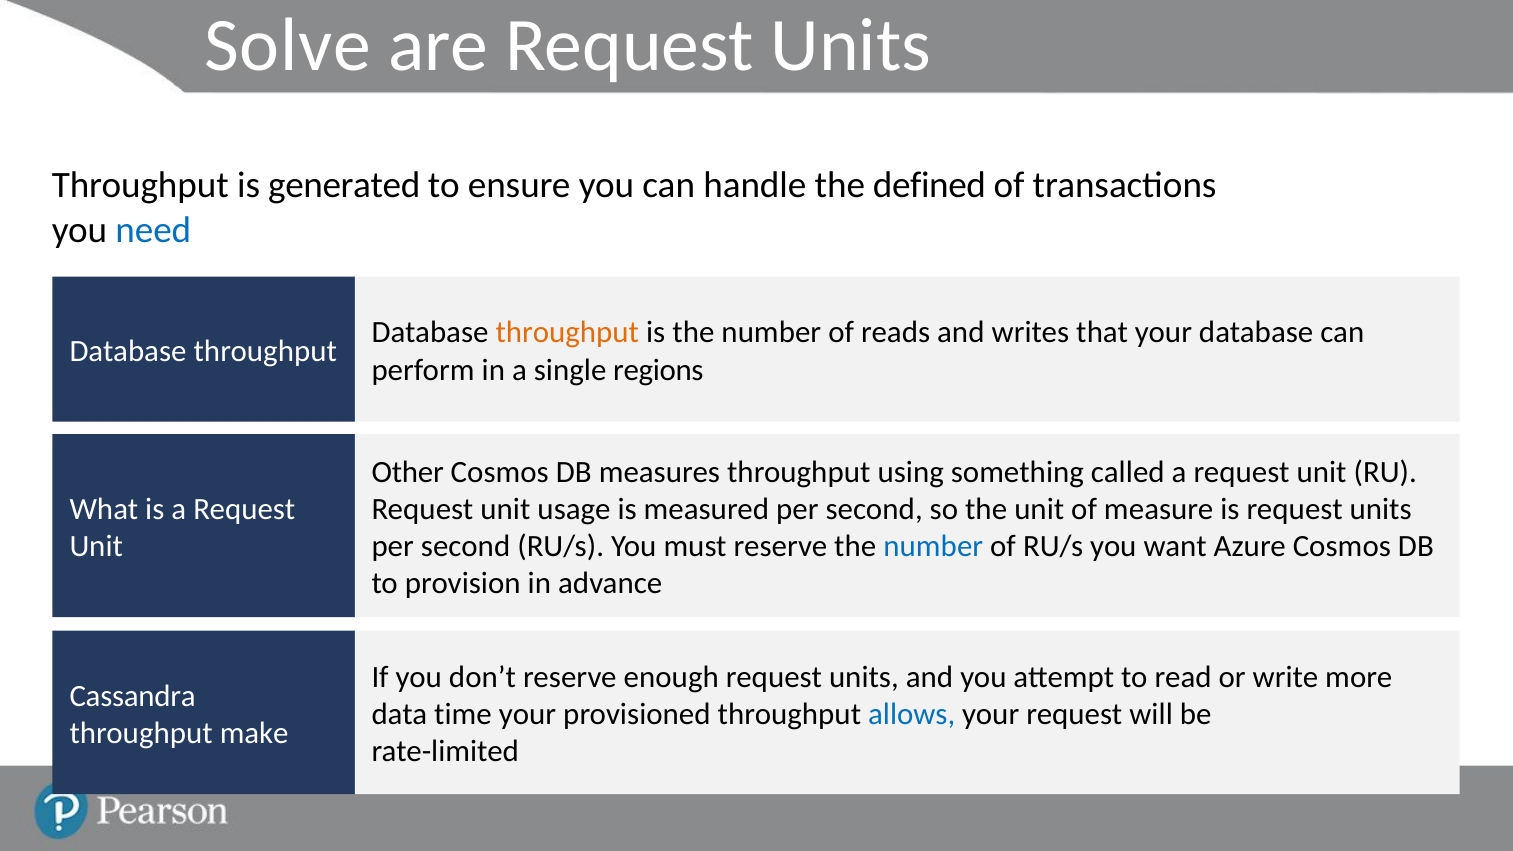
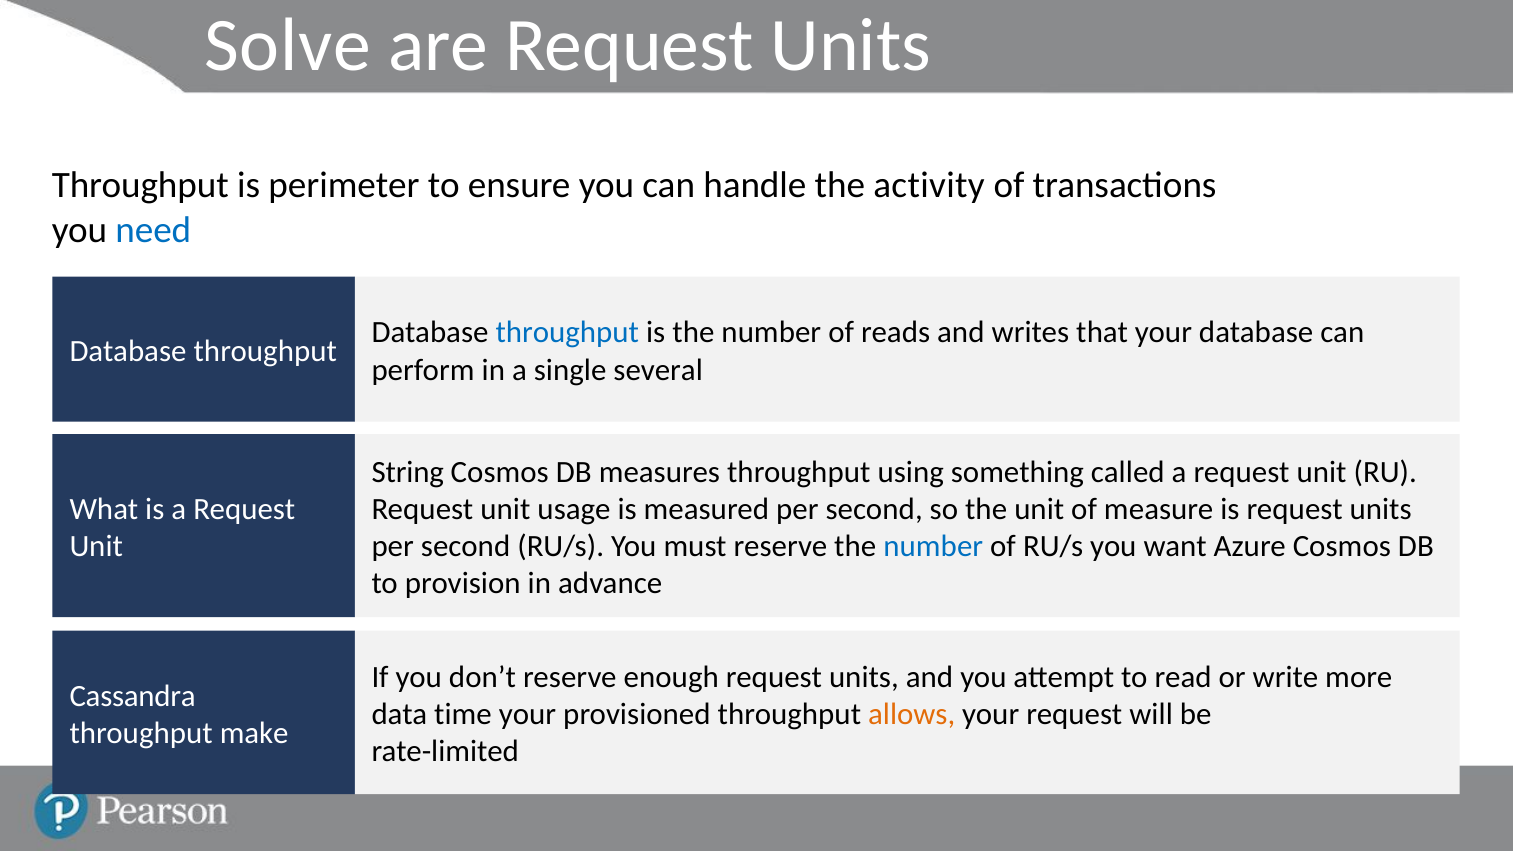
generated: generated -> perimeter (344, 186)
defined: defined -> activity (929, 186)
throughput colour: orange -> blue (567, 333)
regions: regions -> several (658, 370)
Other: Other -> String (408, 472)
allows colour: blue -> orange (912, 715)
